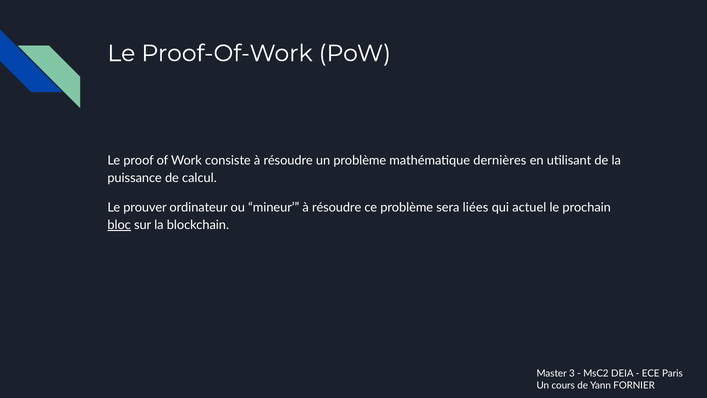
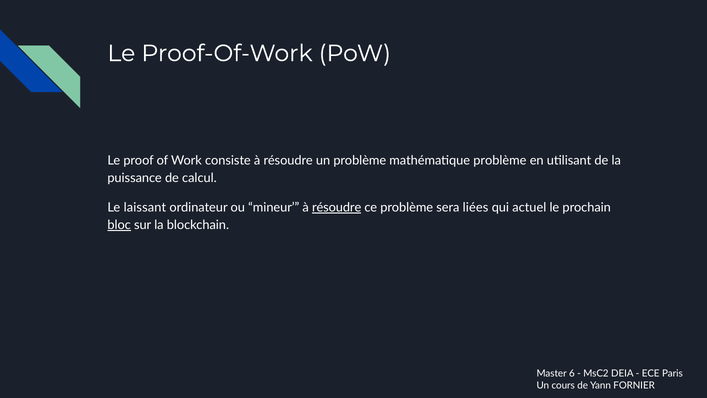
mathématique dernières: dernières -> problème (500, 160)
prouver: prouver -> laissant (145, 207)
résoudre underline: none -> present (337, 207)
3: 3 -> 6 (572, 373)
